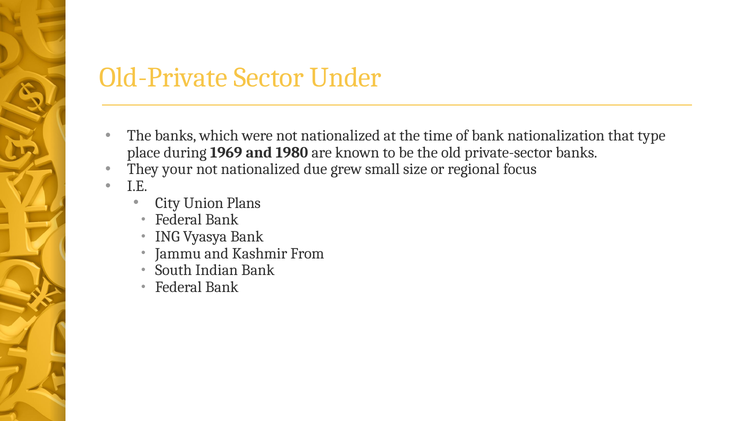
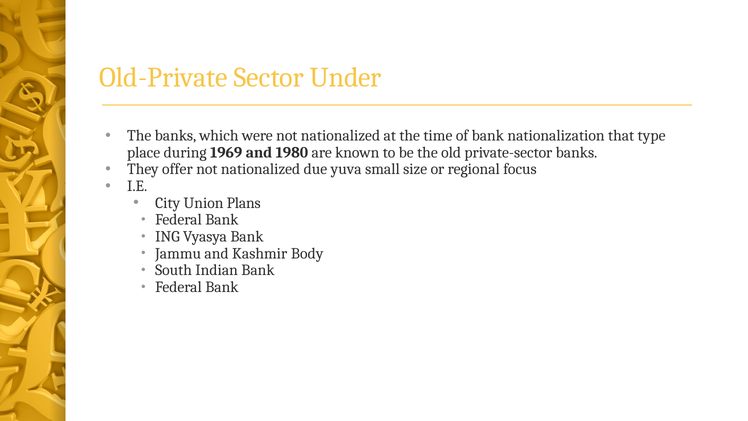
your: your -> offer (177, 169)
grew: grew -> yuva (346, 169)
From: From -> Body (307, 253)
